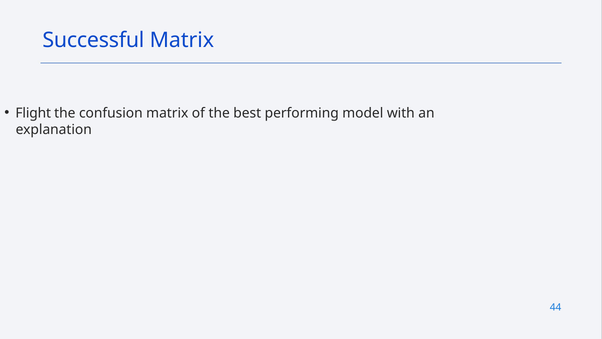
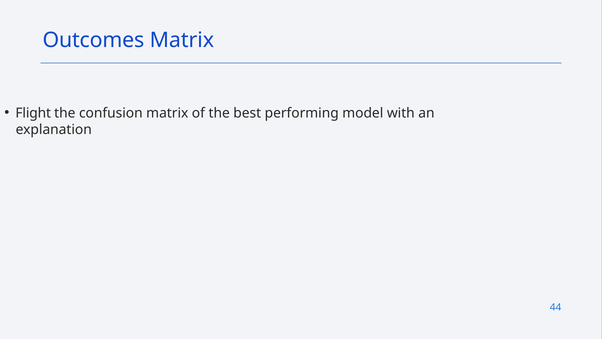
Successful: Successful -> Outcomes (93, 40)
